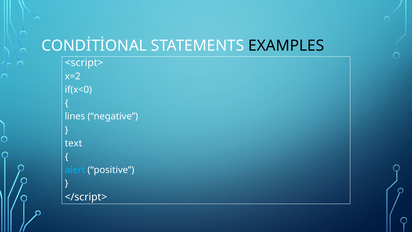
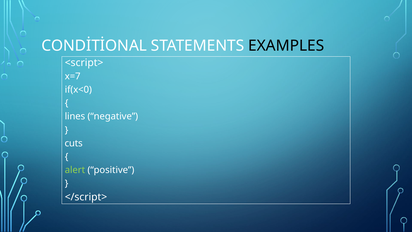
x=2: x=2 -> x=7 (73, 76)
text: text -> cuts (74, 143)
alert colour: light blue -> light green (75, 170)
